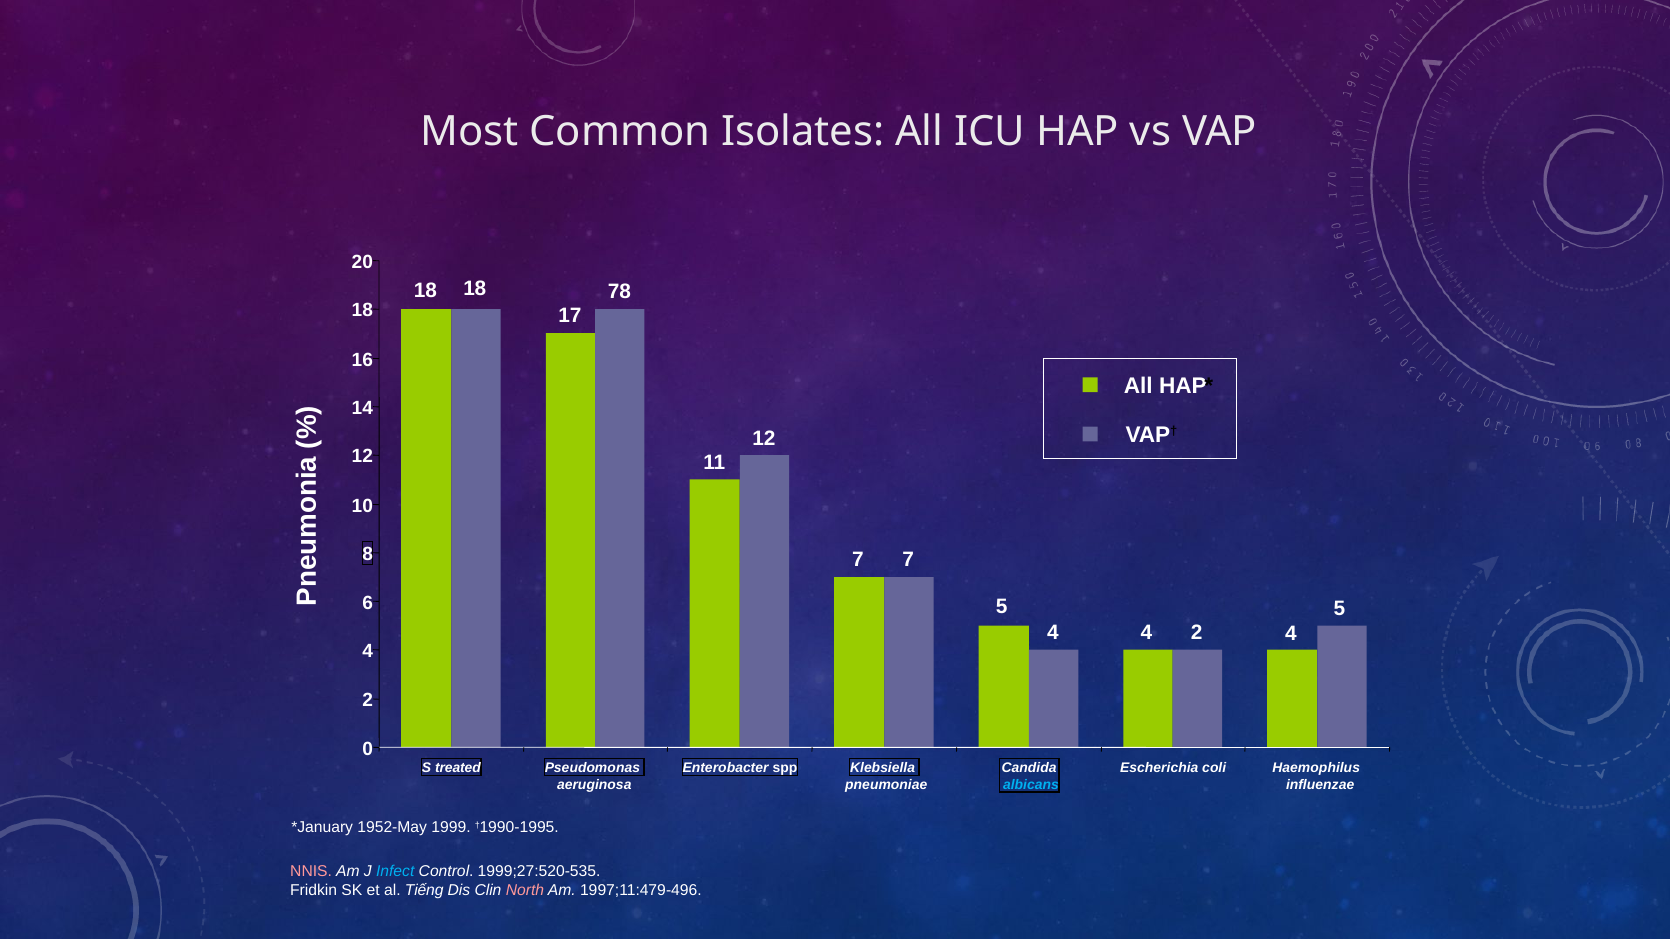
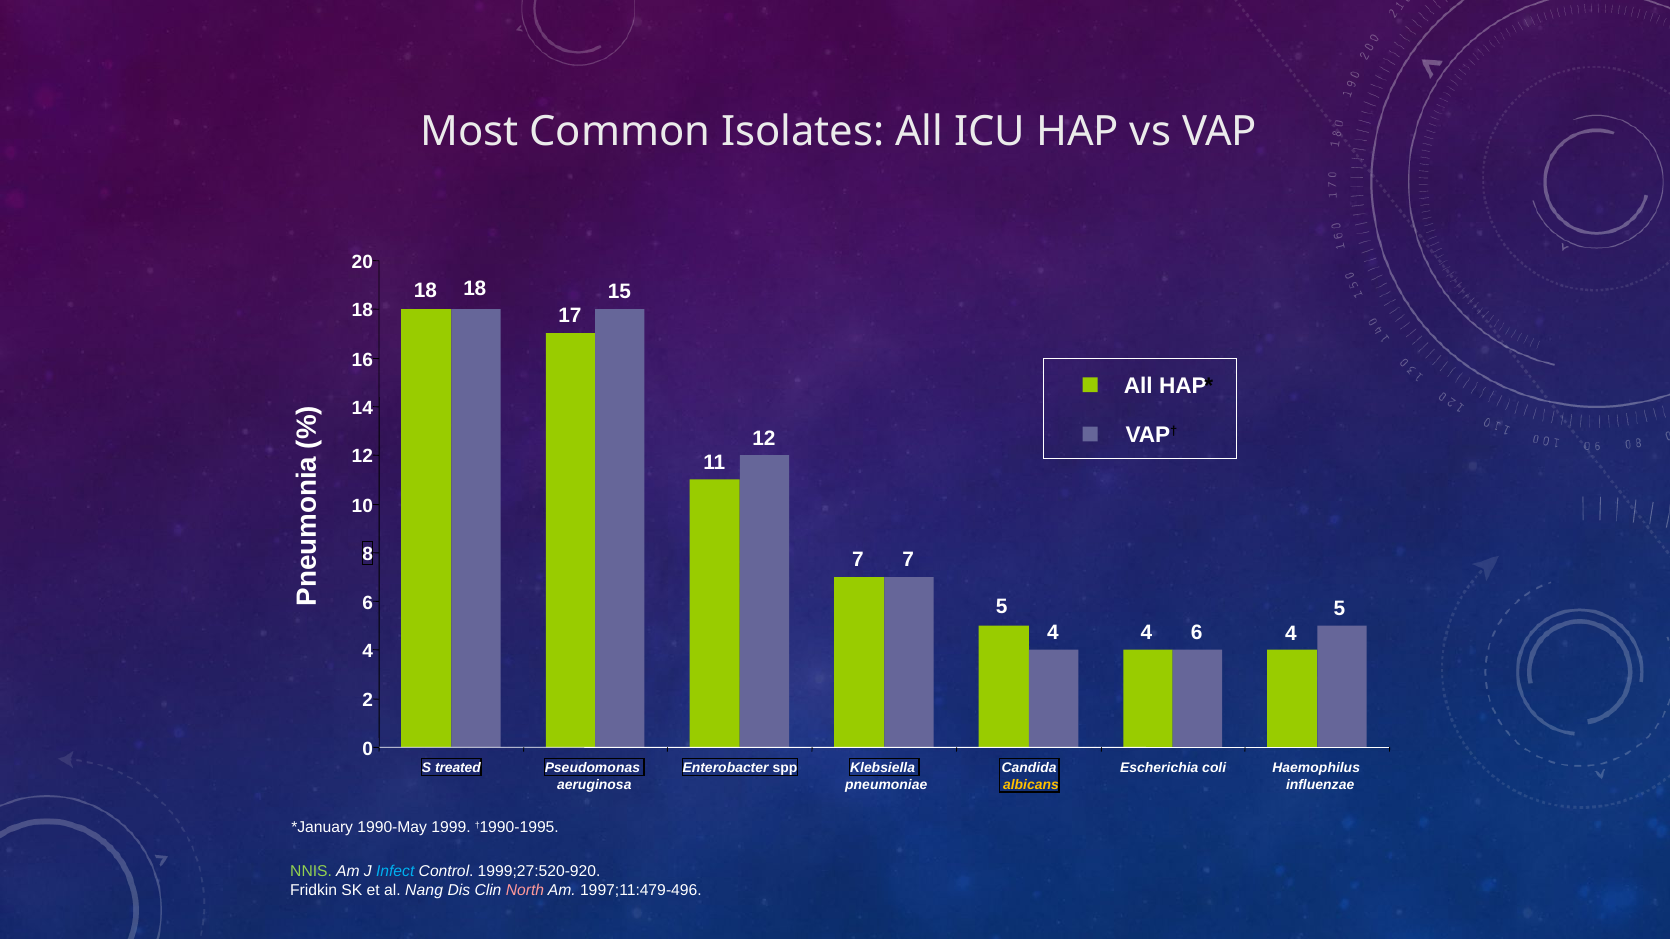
78: 78 -> 15 (619, 292)
2: 2 -> 6 (1197, 633)
albicans colour: light blue -> yellow (1031, 785)
1952-May: 1952-May -> 1990-May (392, 828)
NNIS colour: pink -> light green (311, 872)
1999;27:520-535: 1999;27:520-535 -> 1999;27:520-920 (539, 872)
Tiếng: Tiếng -> Nang (424, 890)
